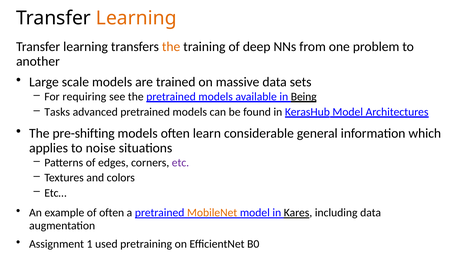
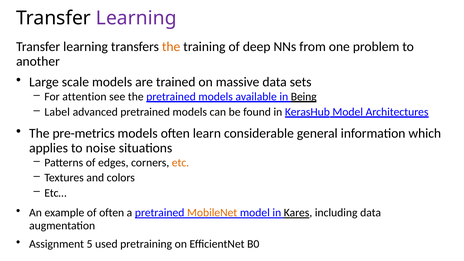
Learning colour: orange -> purple (136, 18)
requiring: requiring -> attention (84, 97)
Tasks: Tasks -> Label (57, 112)
pre-shifting: pre-shifting -> pre-metrics (84, 133)
etc colour: purple -> orange (180, 163)
1: 1 -> 5 (90, 244)
